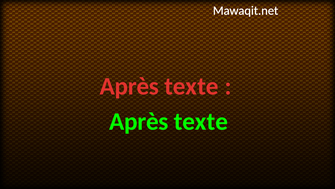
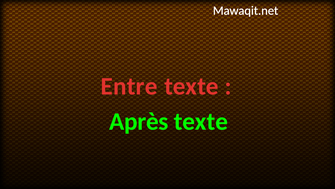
Après: Après -> Entre (129, 86)
